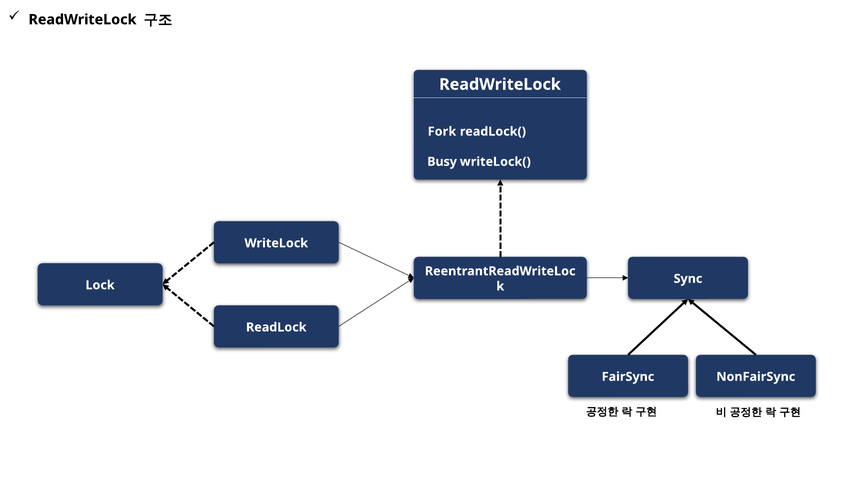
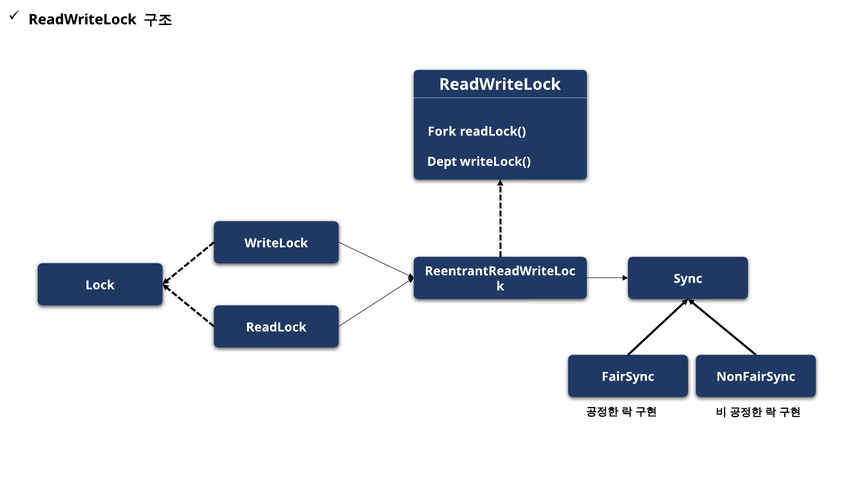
Busy: Busy -> Dept (442, 162)
